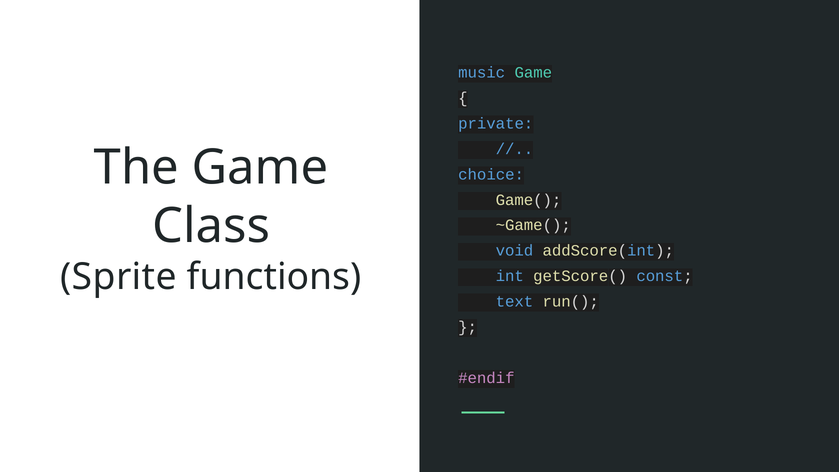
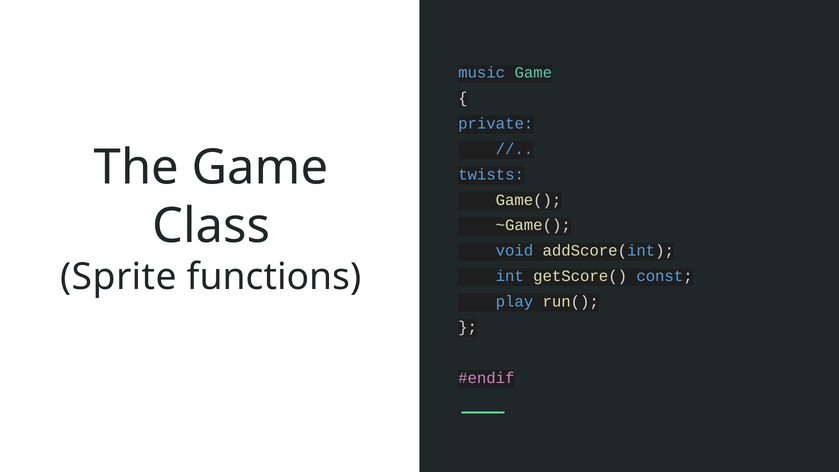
choice: choice -> twists (491, 174)
text: text -> play (514, 302)
